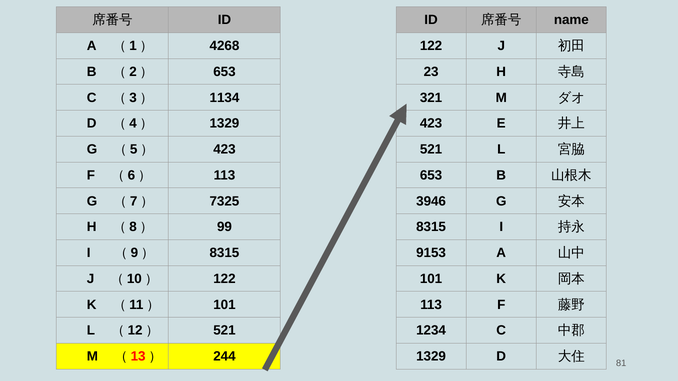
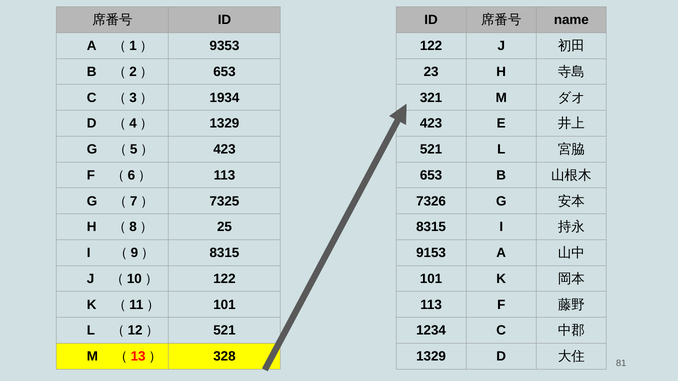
4268: 4268 -> 9353 (224, 46)
1134: 1134 -> 1934 (224, 98)
3946: 3946 -> 7326 (431, 201)
99: 99 -> 25 (224, 227)
244: 244 -> 328 (224, 357)
